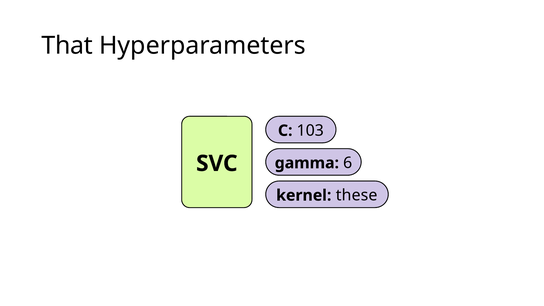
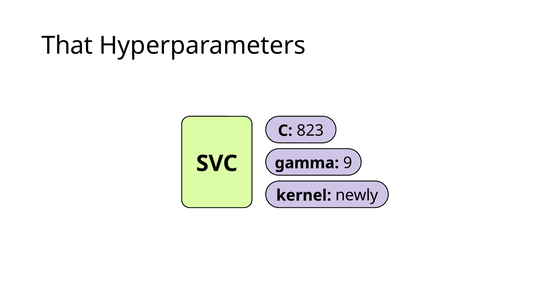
103: 103 -> 823 (310, 131)
6: 6 -> 9 (348, 163)
these: these -> newly (357, 195)
